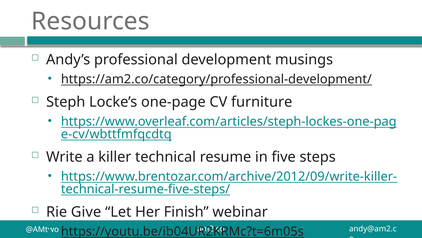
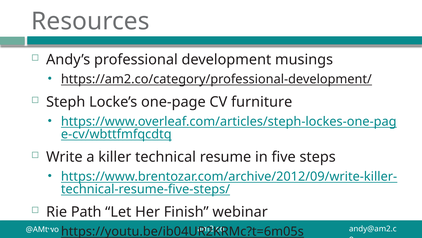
Give: Give -> Path (86, 212)
